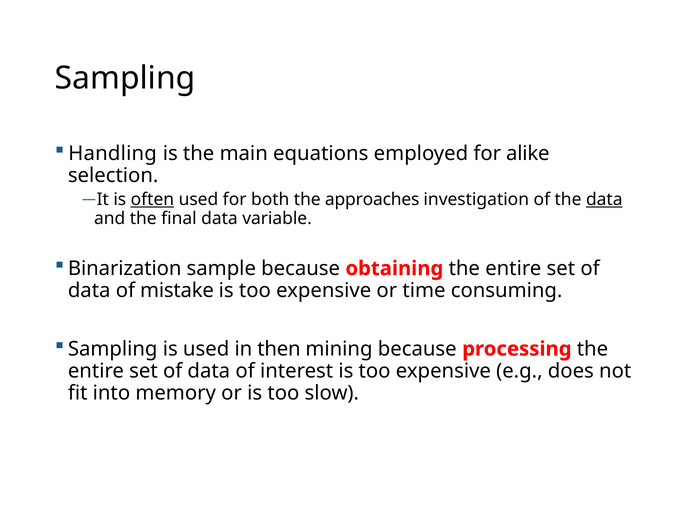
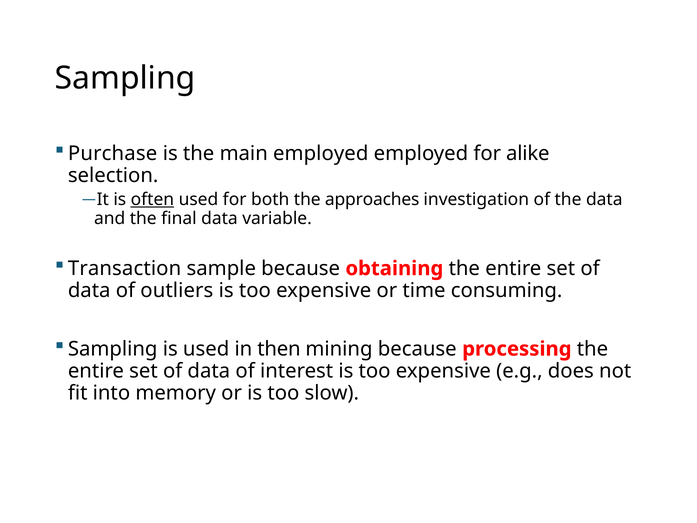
Handling: Handling -> Purchase (113, 153)
main equations: equations -> employed (321, 153)
data underline: present -> none (604, 199)
Binarization: Binarization -> Transaction (125, 268)
mistake: mistake -> outliers (177, 290)
